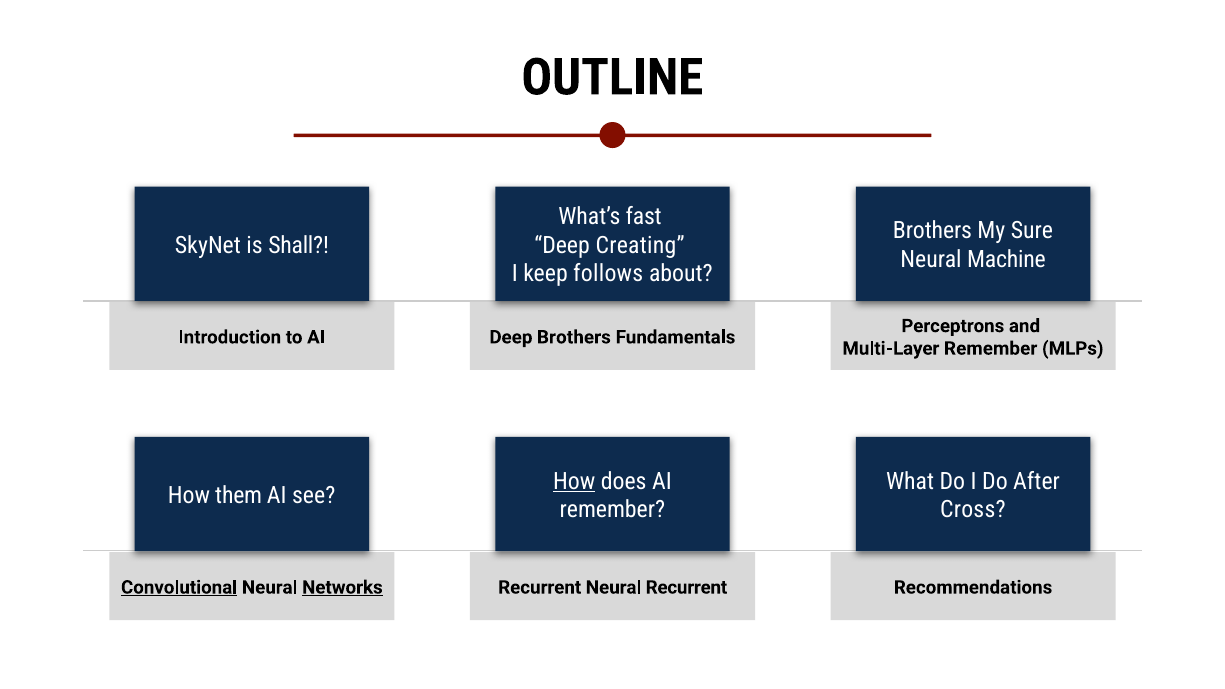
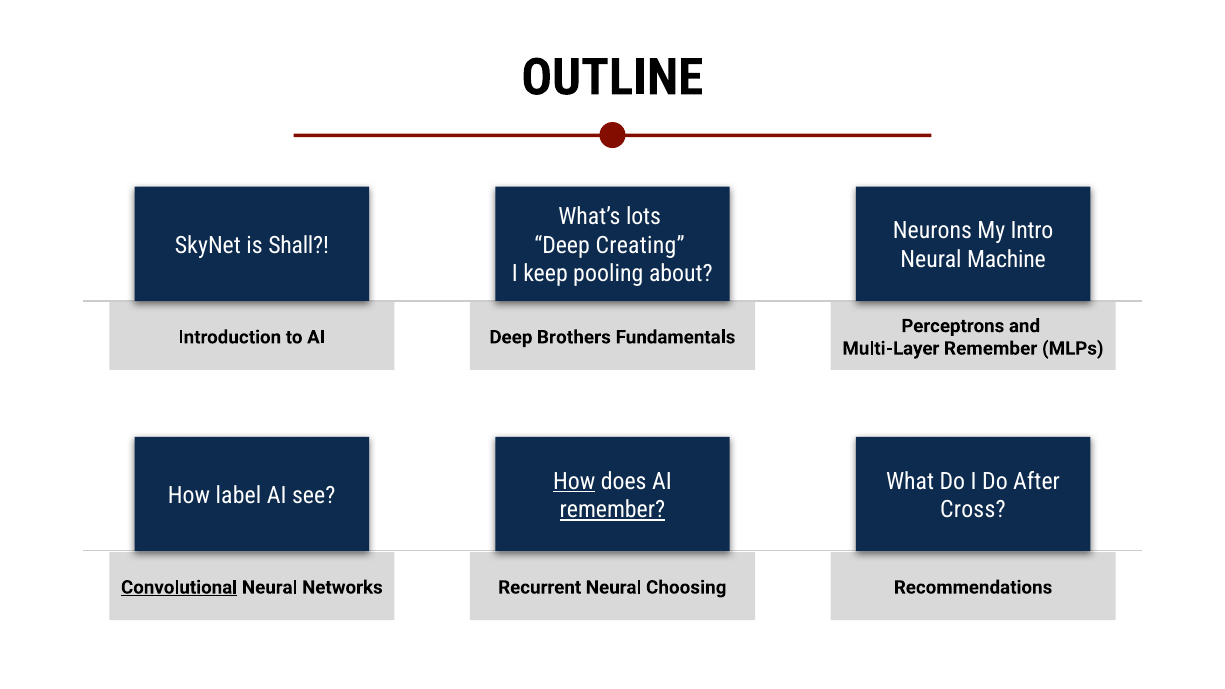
fast: fast -> lots (644, 217)
Brothers: Brothers -> Neurons (932, 231)
Sure: Sure -> Intro (1032, 231)
follows: follows -> pooling (608, 274)
them: them -> label (239, 496)
remember underline: none -> present (612, 510)
Networks underline: present -> none (342, 587)
Neural Recurrent: Recurrent -> Choosing (686, 587)
